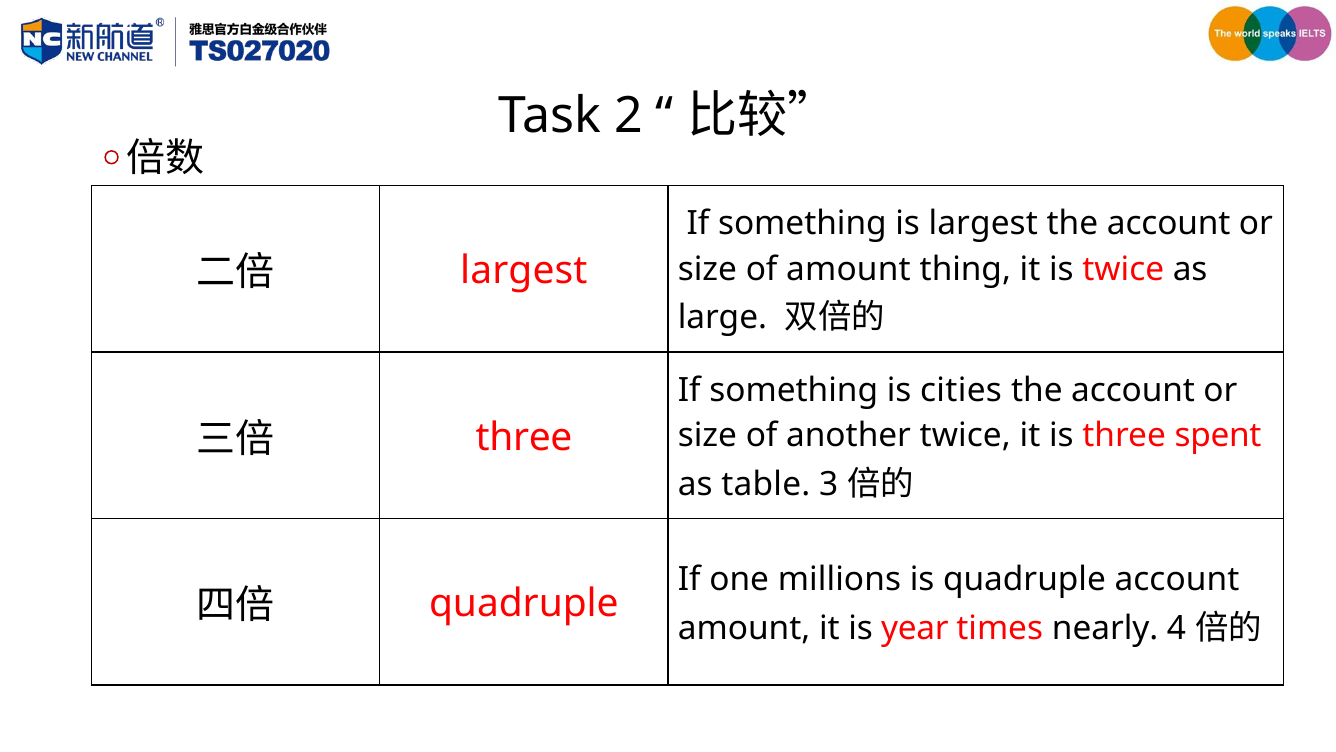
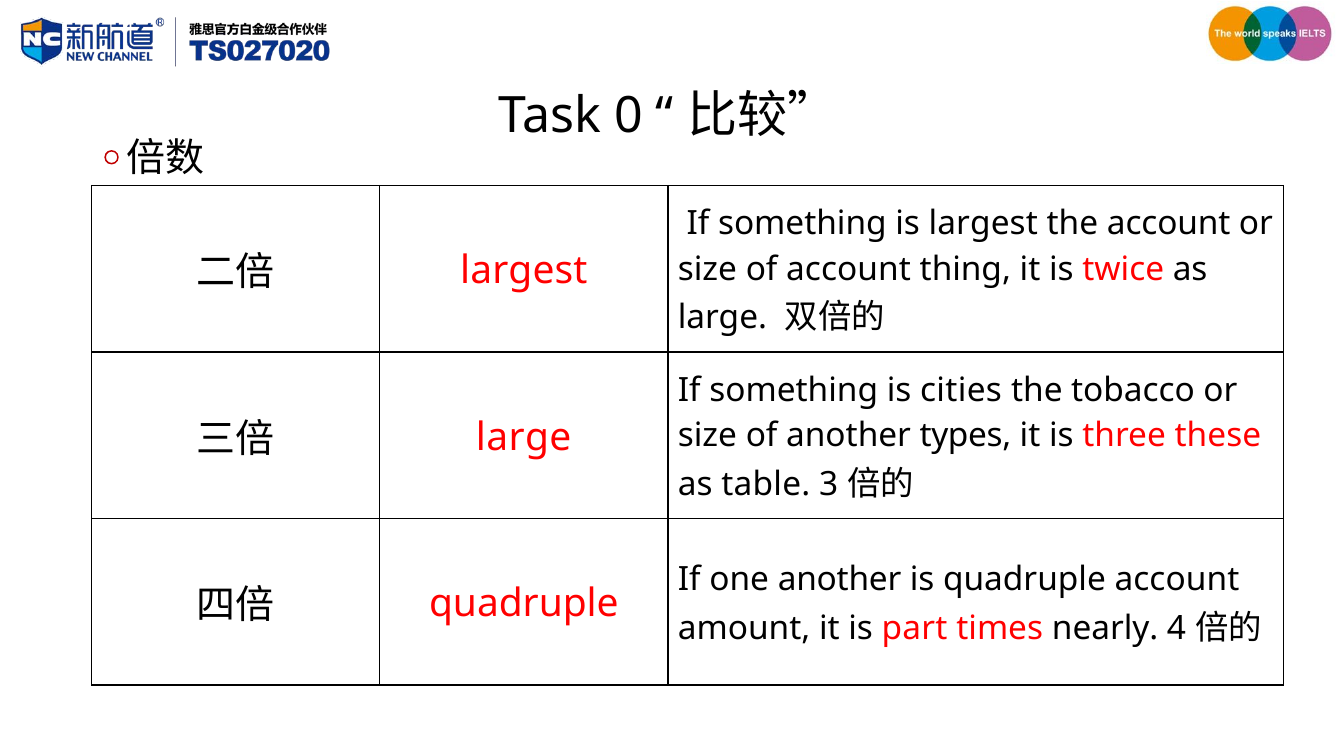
2: 2 -> 0 (628, 116)
of amount: amount -> account (849, 269)
account: account -> tobacco (1133, 390)
three: three -> large (524, 437)
another twice: twice -> types (965, 435)
spent: spent -> these (1218, 435)
one millions: millions -> another (840, 579)
year: year -> part (915, 628)
